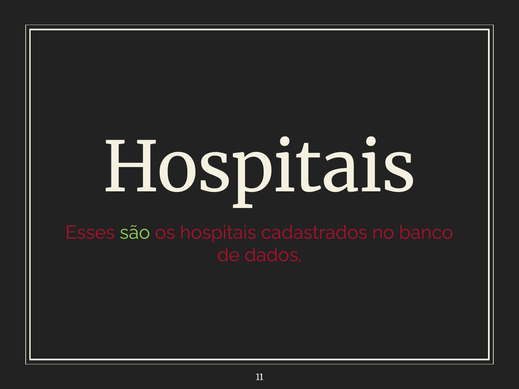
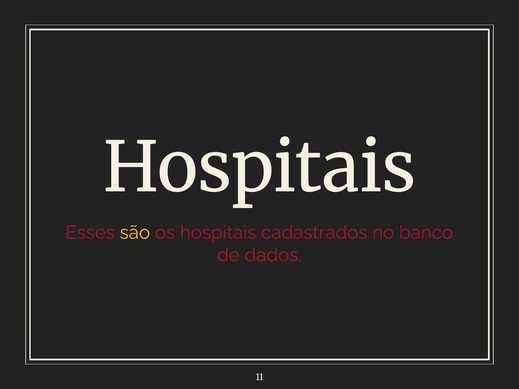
são colour: light green -> yellow (135, 233)
